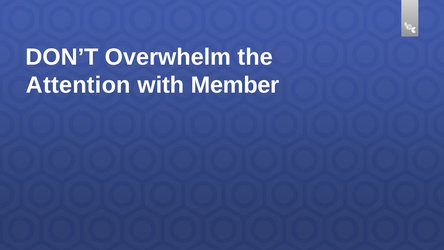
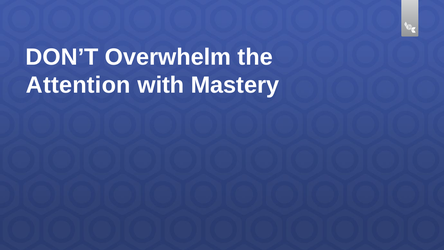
Member: Member -> Mastery (235, 85)
